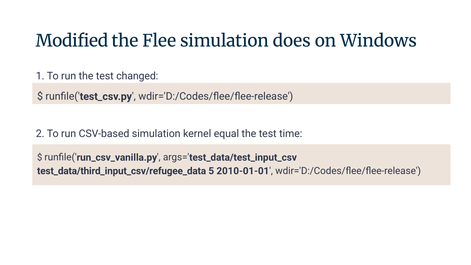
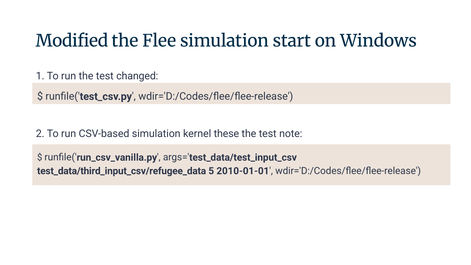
does: does -> start (292, 41)
equal: equal -> these (226, 134)
time: time -> note (291, 134)
